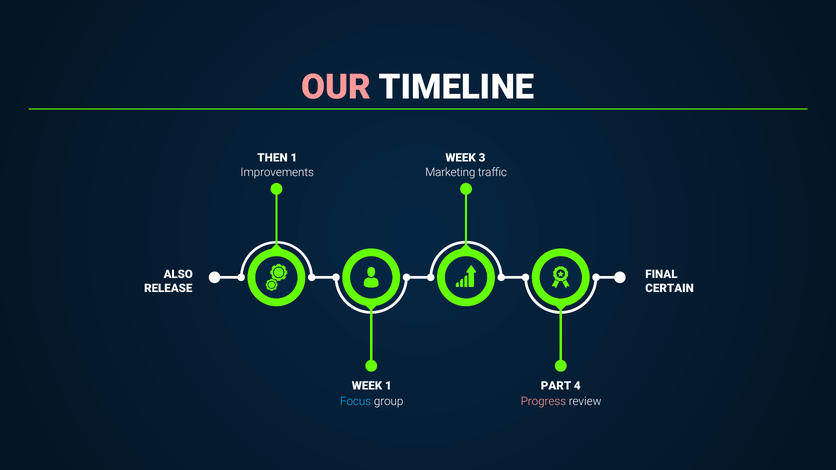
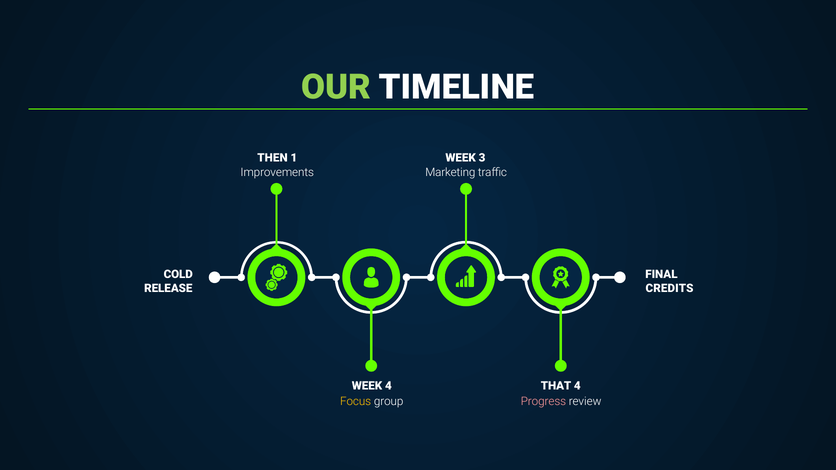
OUR colour: pink -> light green (336, 88)
ALSO: ALSO -> COLD (178, 275)
CERTAIN: CERTAIN -> CREDITS (670, 289)
WEEK 1: 1 -> 4 (388, 386)
PART: PART -> THAT (556, 386)
Focus colour: light blue -> yellow (356, 402)
